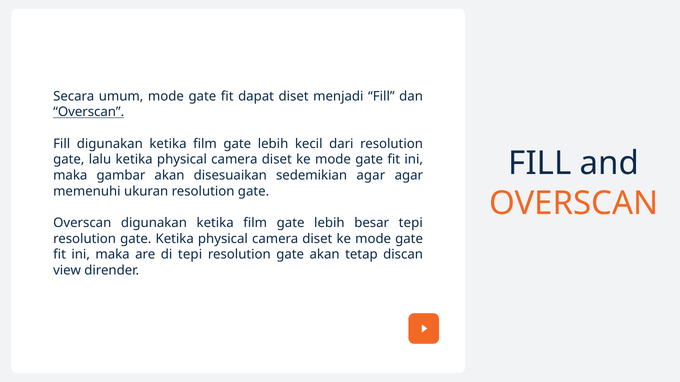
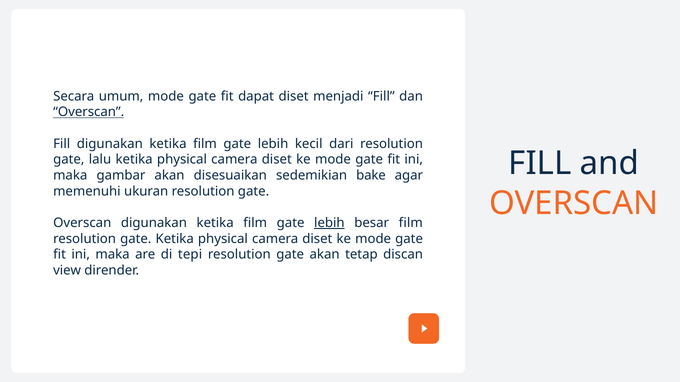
sedemikian agar: agar -> bake (371, 176)
lebih underline: none -> present (329, 223)
besar tepi: tepi -> film (411, 223)
